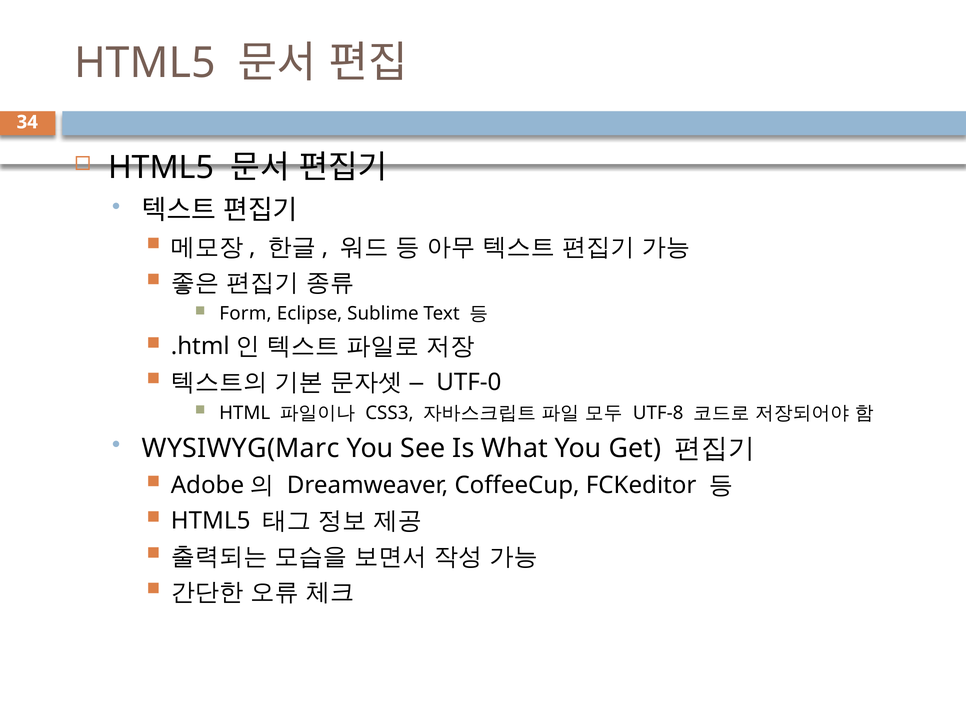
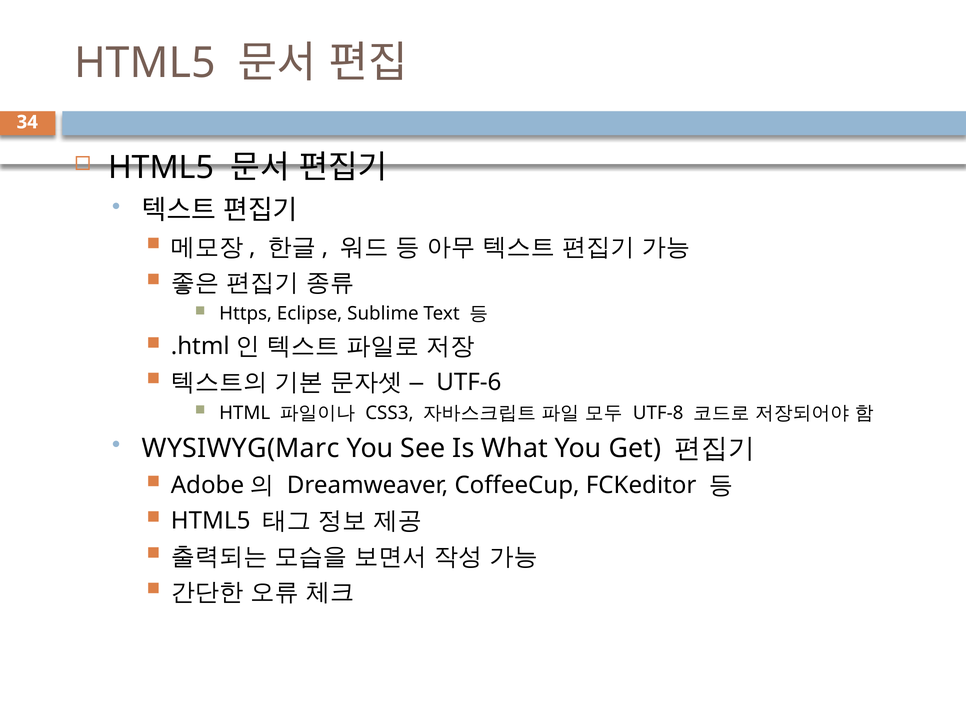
Form: Form -> Https (246, 314)
UTF-0: UTF-0 -> UTF-6 (469, 382)
